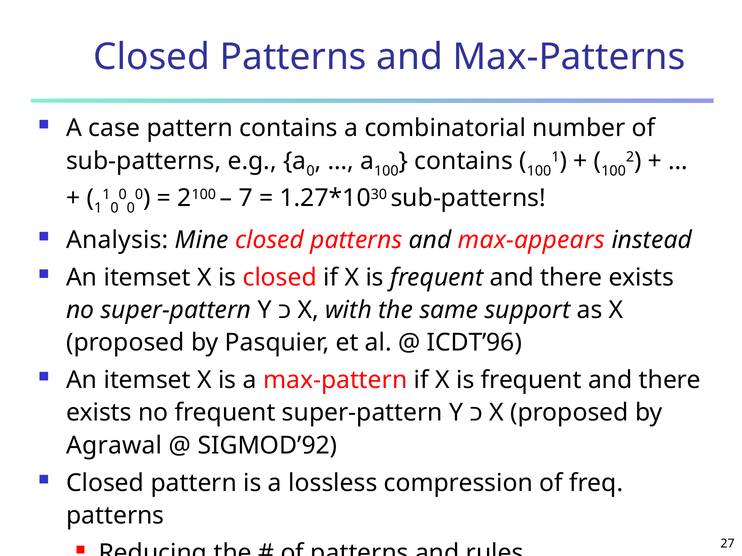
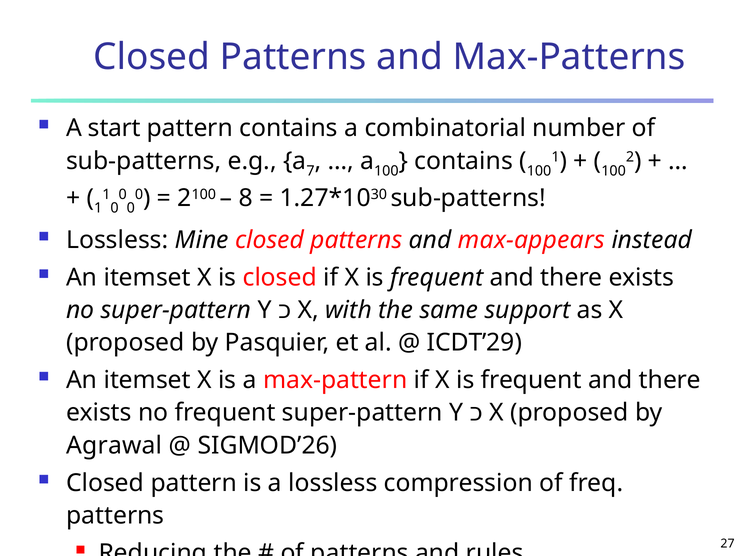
case: case -> start (114, 128)
a 0: 0 -> 7 (311, 171)
7: 7 -> 8 (246, 199)
Analysis: Analysis -> Lossless (117, 240)
ICDT’96: ICDT’96 -> ICDT’29 (474, 343)
SIGMOD’92: SIGMOD’92 -> SIGMOD’26 (267, 446)
